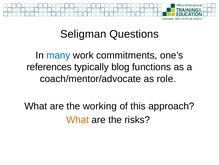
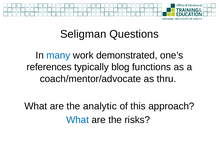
commitments: commitments -> demonstrated (127, 55)
role: role -> thru (166, 78)
working: working -> analytic (100, 106)
What colour: orange -> blue (78, 119)
